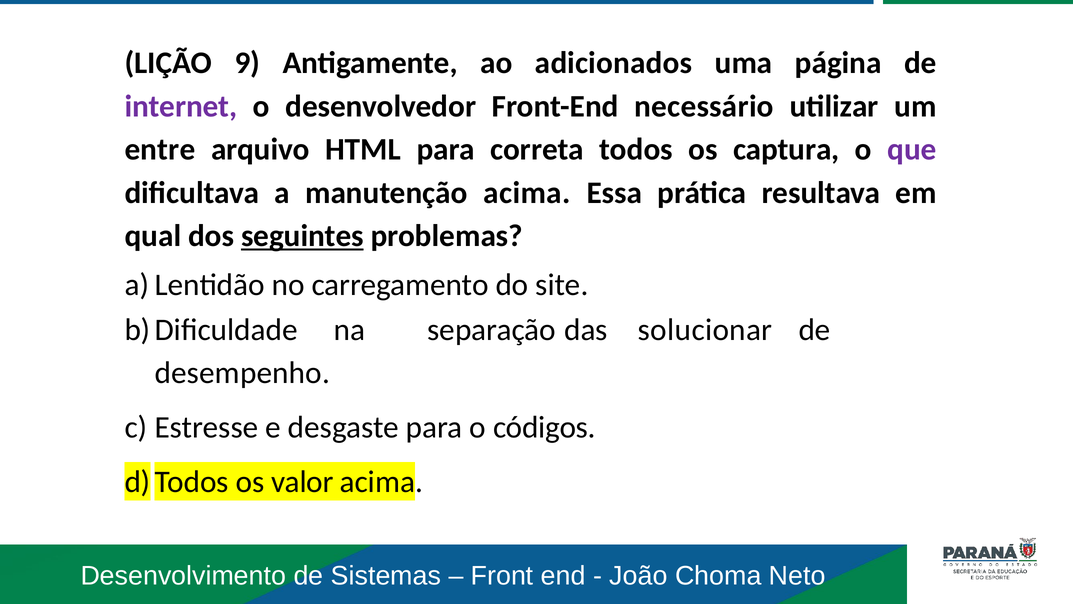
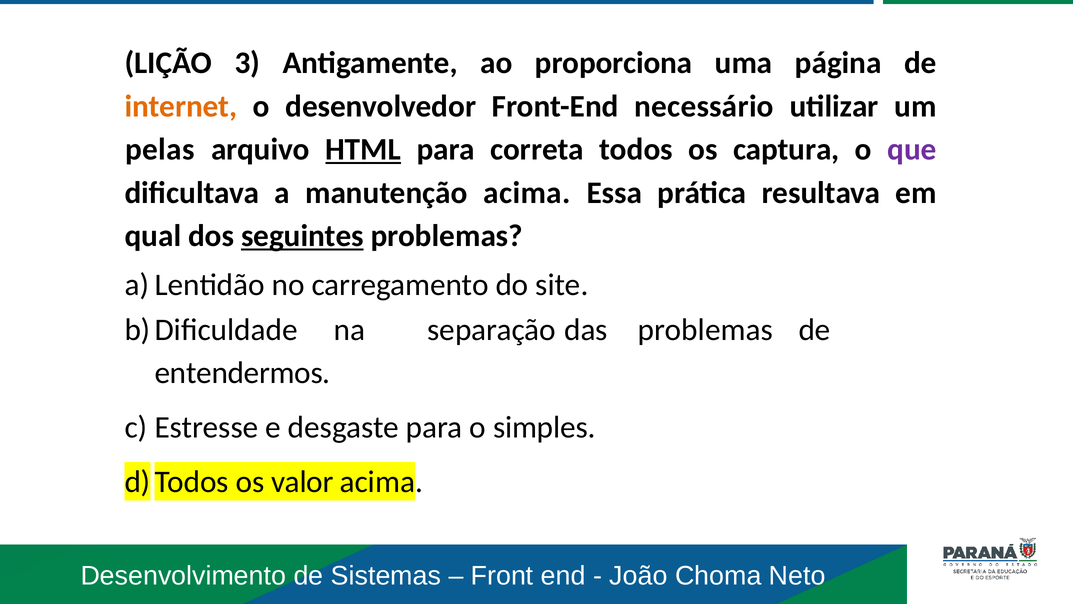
9: 9 -> 3 (247, 63)
adicionados: adicionados -> proporciona (614, 63)
internet colour: purple -> orange (181, 106)
entre: entre -> pelas (160, 149)
HTML underline: none -> present (363, 149)
das solucionar: solucionar -> problemas (705, 329)
desempenho: desempenho -> entendermos (243, 373)
códigos: códigos -> simples (544, 427)
